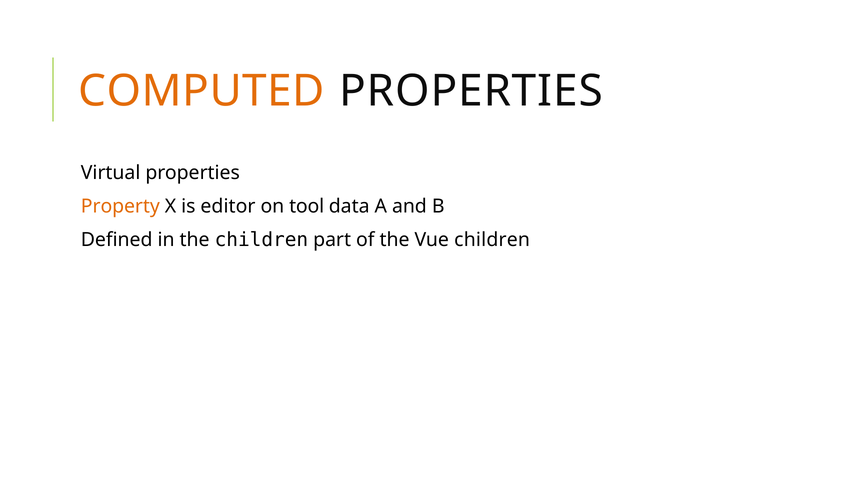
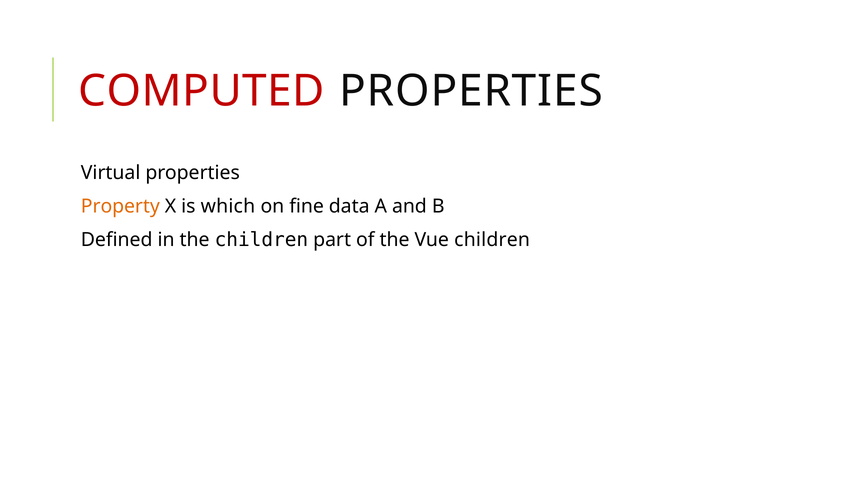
COMPUTED colour: orange -> red (202, 91)
editor: editor -> which (228, 206)
tool: tool -> fine (307, 206)
